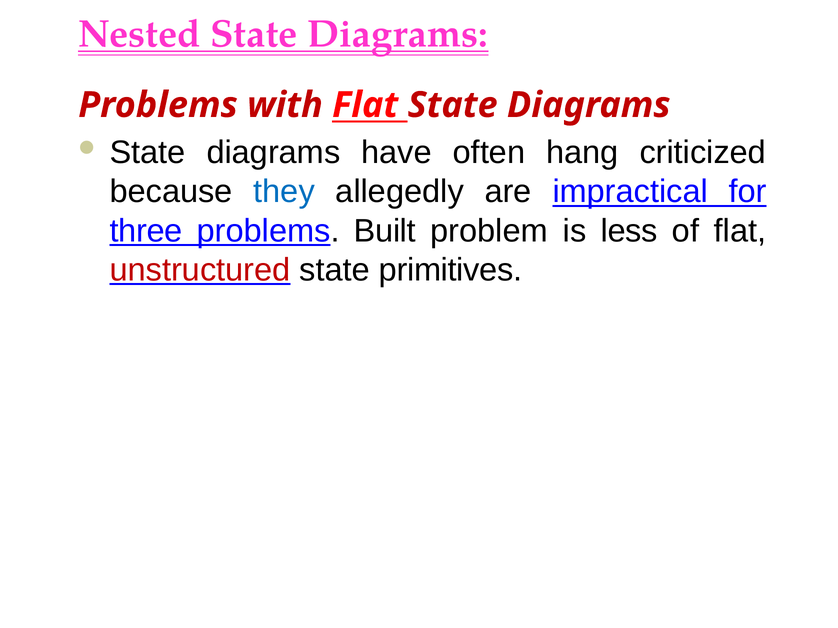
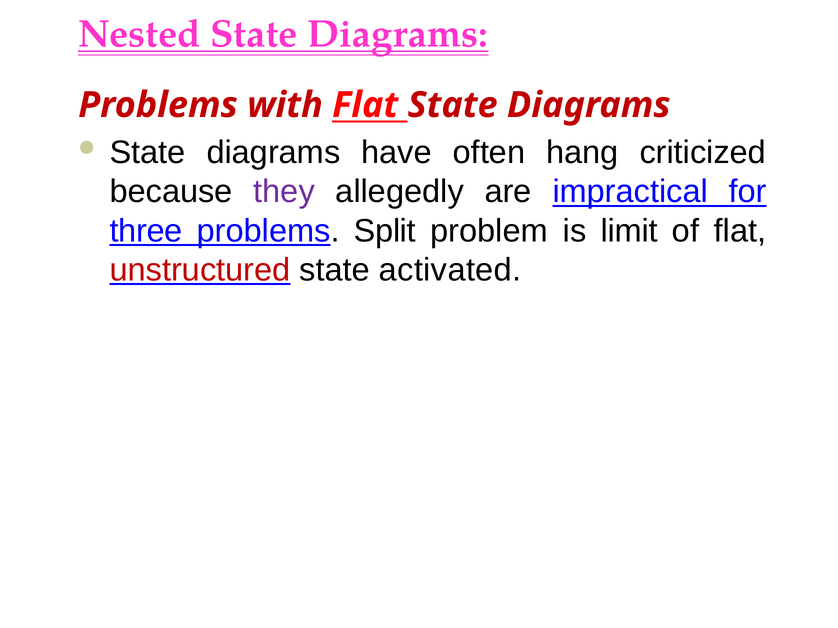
they colour: blue -> purple (284, 192)
Built: Built -> Split (385, 231)
less: less -> limit (629, 231)
primitives: primitives -> activated (450, 270)
